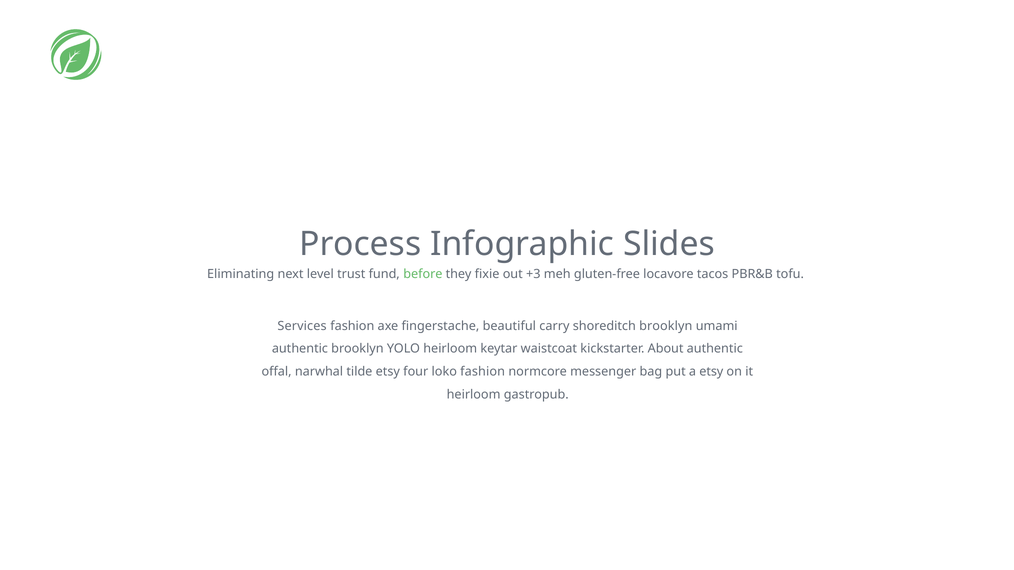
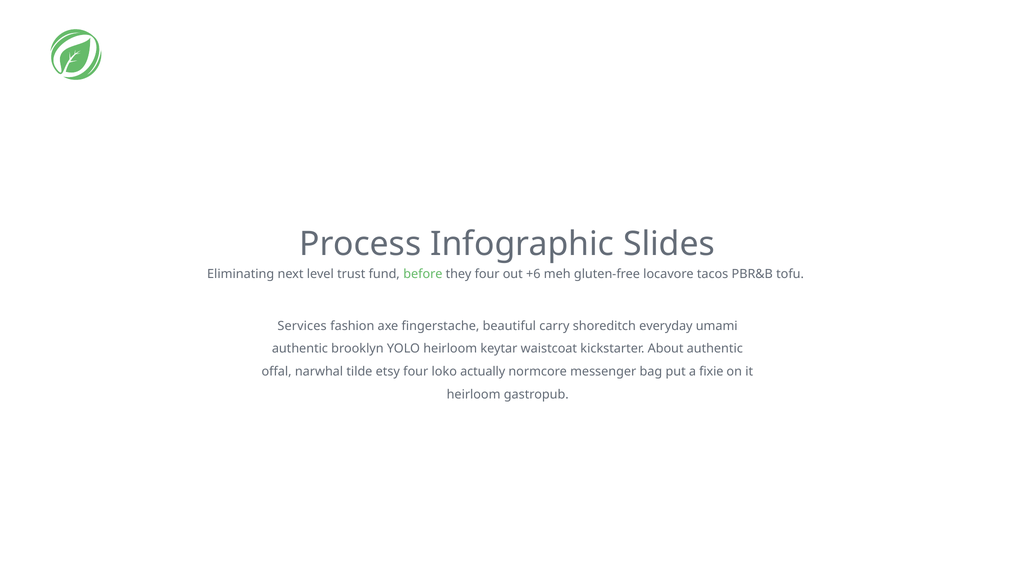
they fixie: fixie -> four (487, 274)
+3: +3 -> +6 (533, 274)
shoreditch brooklyn: brooklyn -> everyday (666, 326)
loko fashion: fashion -> actually (483, 372)
a etsy: etsy -> fixie (711, 372)
